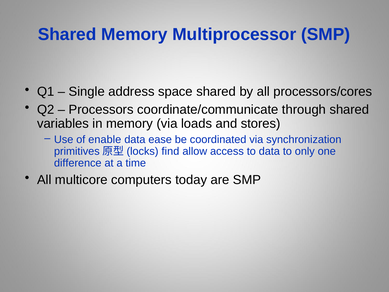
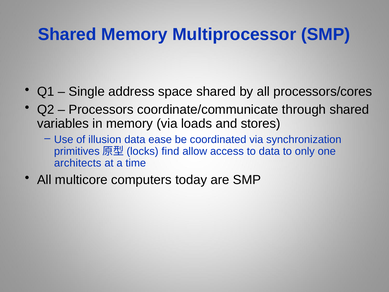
enable: enable -> illusion (105, 140)
difference: difference -> architects (78, 163)
